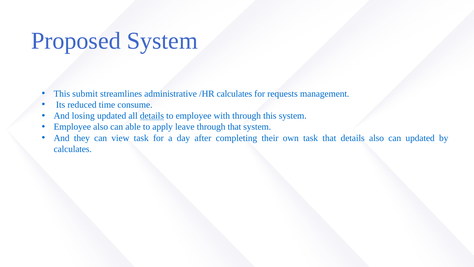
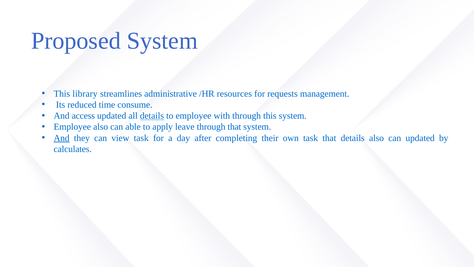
submit: submit -> library (85, 94)
/HR calculates: calculates -> resources (234, 94)
losing: losing -> access (83, 116)
And underline: none -> present (62, 138)
